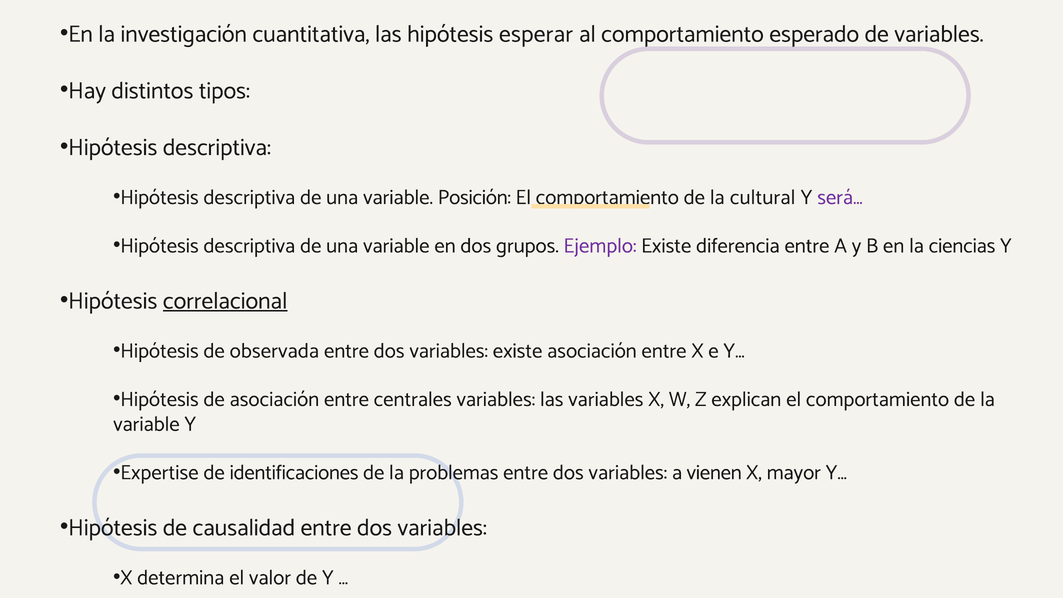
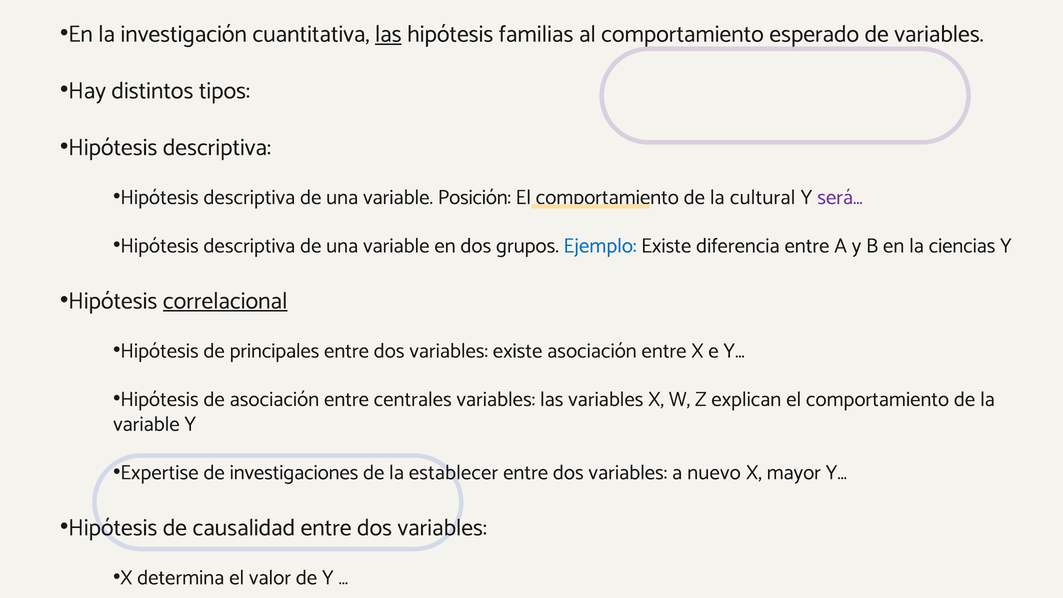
las underline: none -> present (388, 34)
esperar: esperar -> familias (536, 34)
Ejemplo colour: purple -> blue (600, 246)
observada: observada -> principales (274, 351)
identificaciones: identificaciones -> investigaciones (294, 472)
problemas: problemas -> establecer (453, 472)
vienen: vienen -> nuevo (714, 472)
